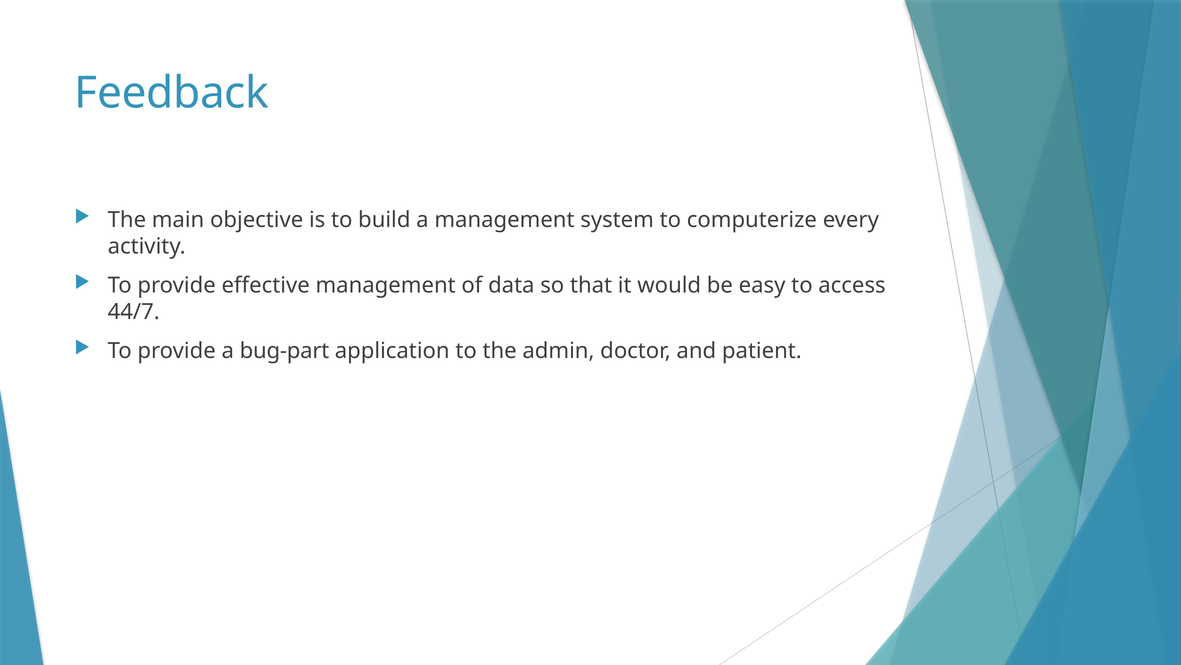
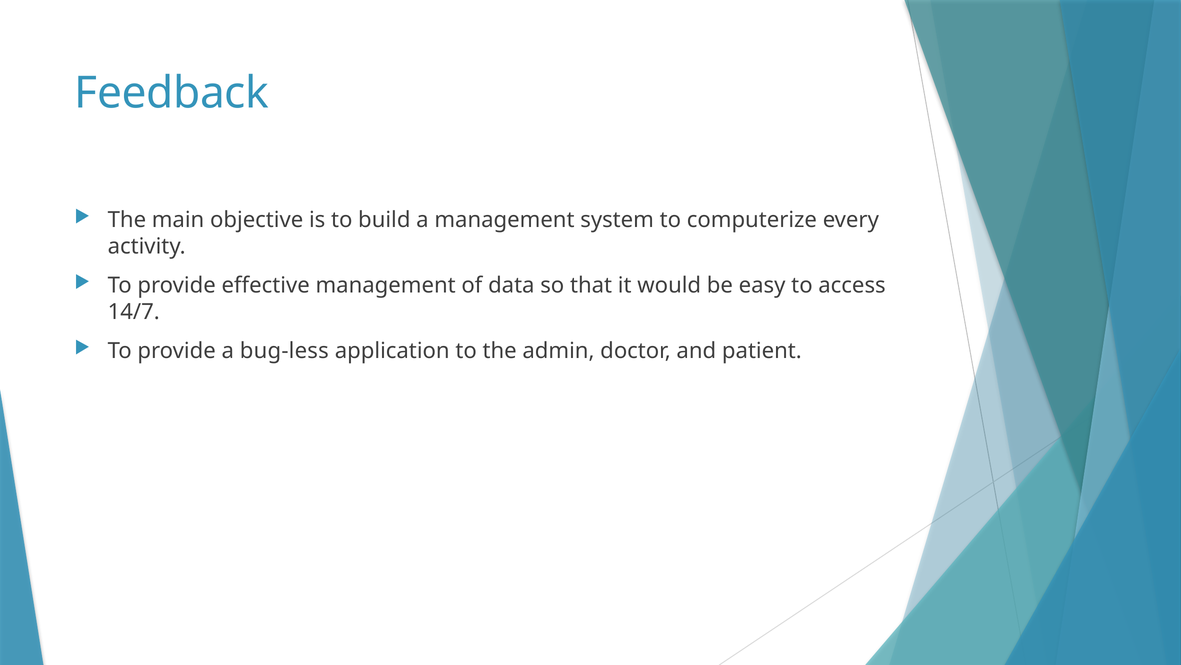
44/7: 44/7 -> 14/7 (134, 312)
bug-part: bug-part -> bug-less (284, 351)
